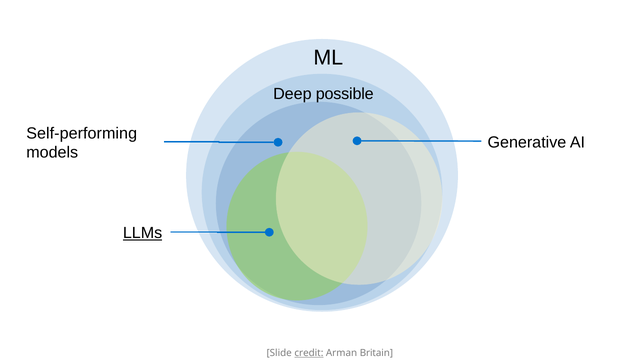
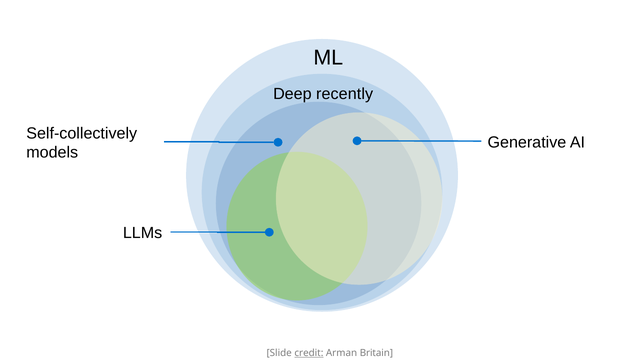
possible: possible -> recently (345, 94)
Self-performing: Self-performing -> Self-collectively (82, 133)
LLMs underline: present -> none (143, 233)
